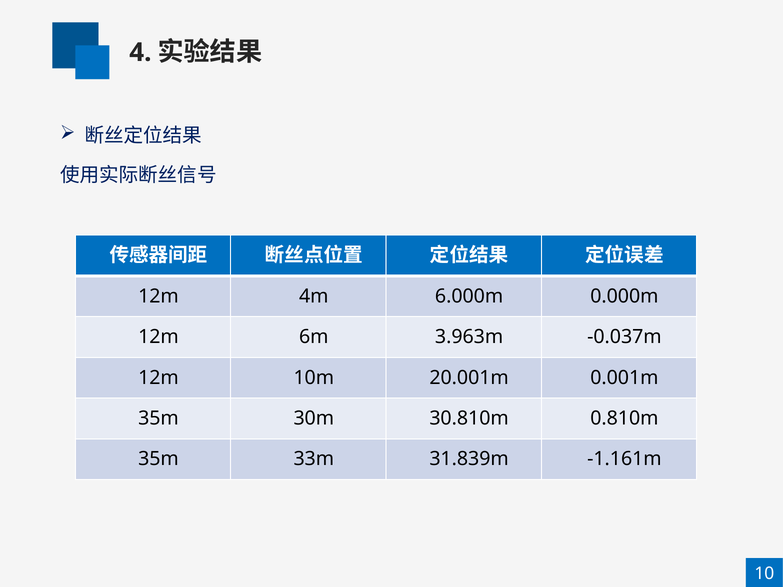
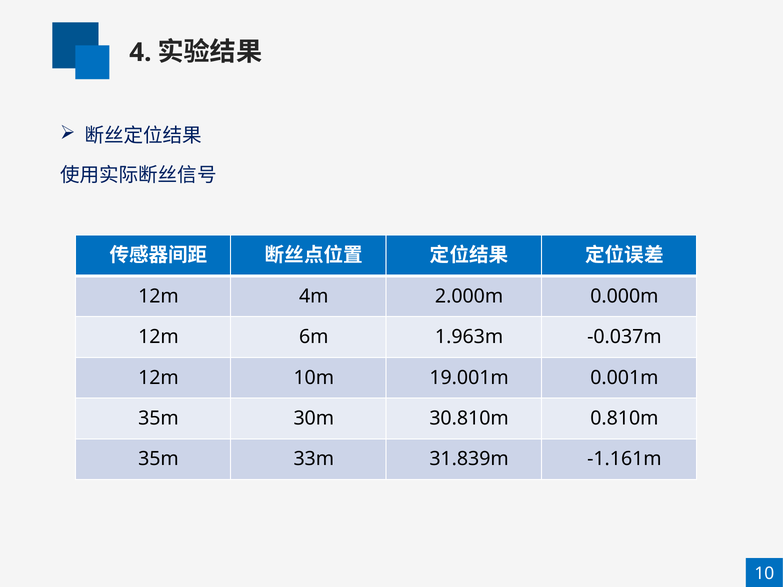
6.000m: 6.000m -> 2.000m (469, 296)
3.963m: 3.963m -> 1.963m (469, 337)
20.001m: 20.001m -> 19.001m (469, 378)
